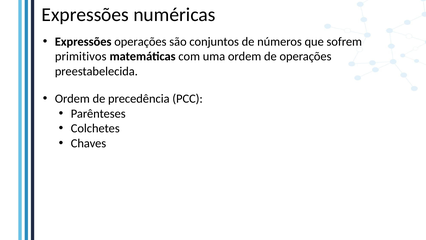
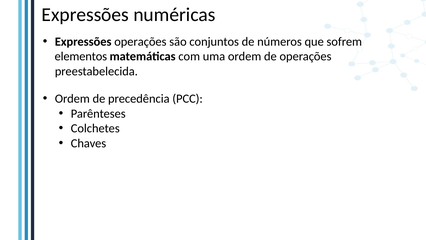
primitivos: primitivos -> elementos (81, 56)
